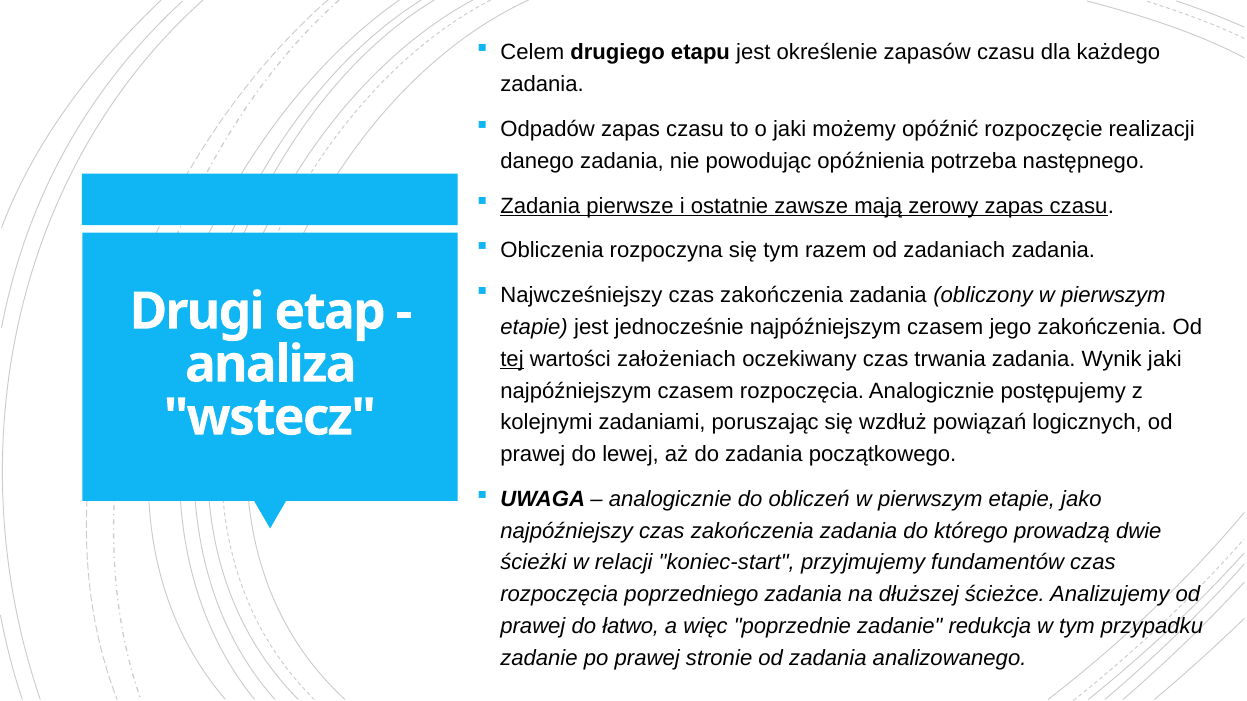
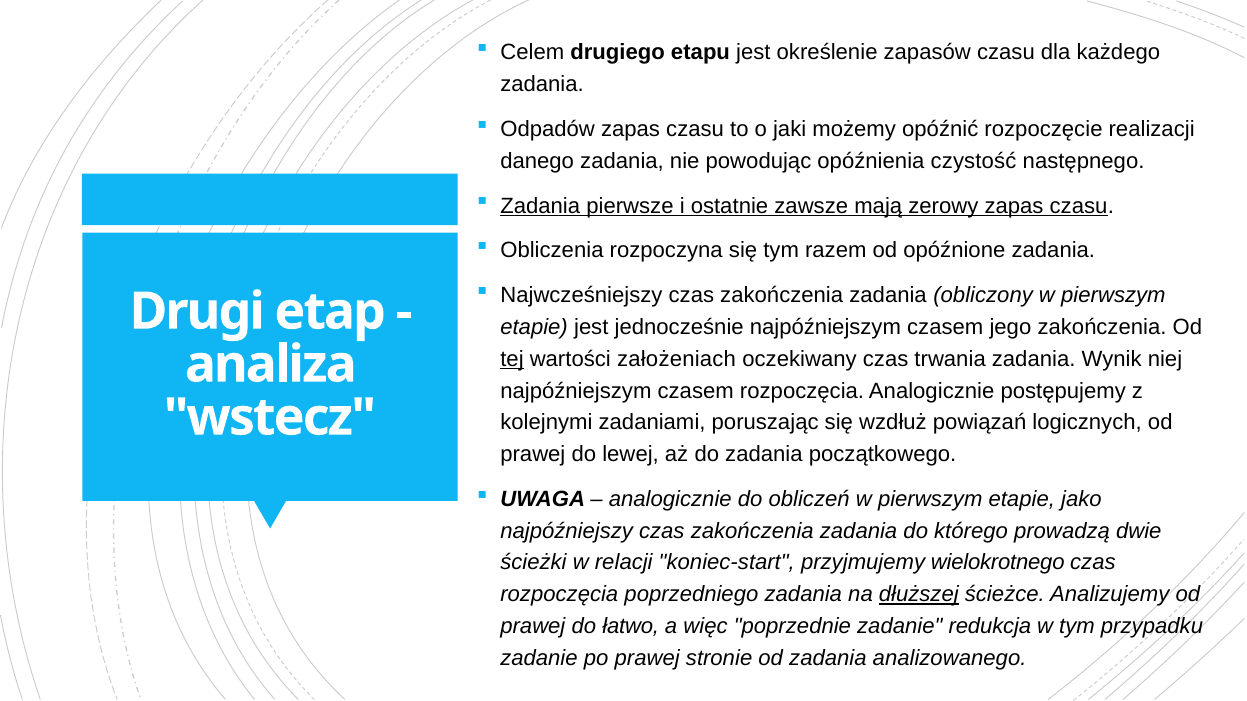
potrzeba: potrzeba -> czystość (973, 161)
zadaniach: zadaniach -> opóźnione (954, 251)
Wynik jaki: jaki -> niej (1165, 359)
fundamentów: fundamentów -> wielokrotnego (998, 563)
dłuższej underline: none -> present (919, 595)
